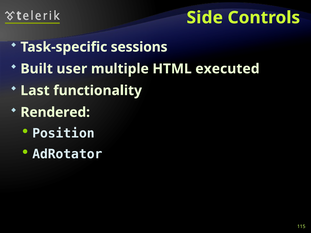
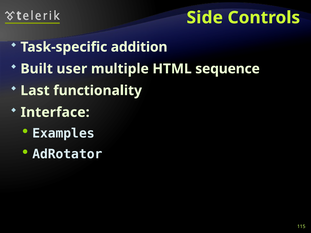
sessions: sessions -> addition (139, 47)
executed: executed -> sequence (228, 69)
Rendered: Rendered -> Interface (55, 112)
Position: Position -> Examples (63, 134)
